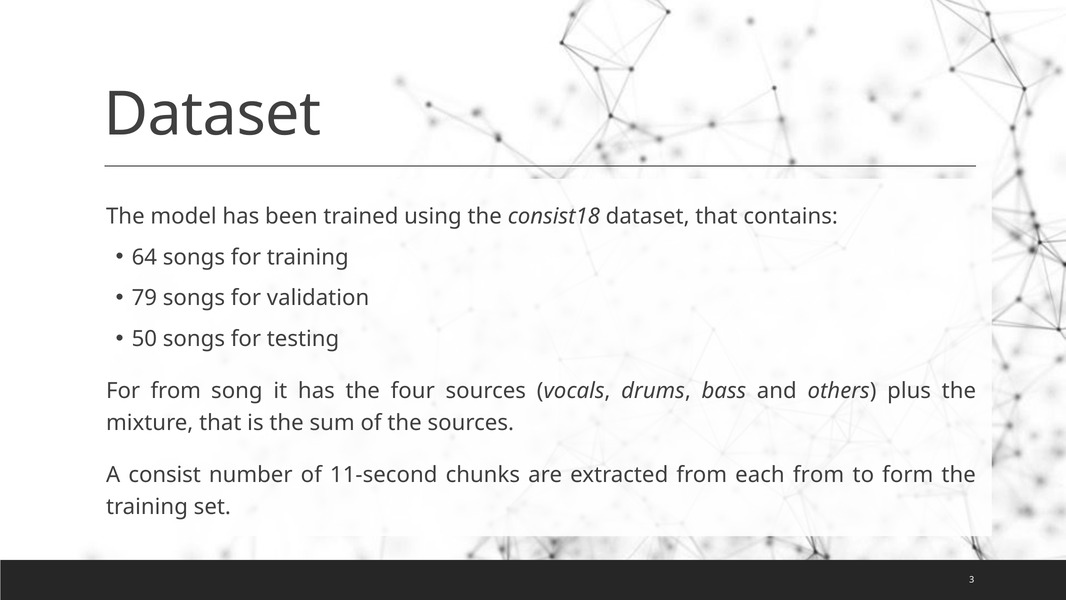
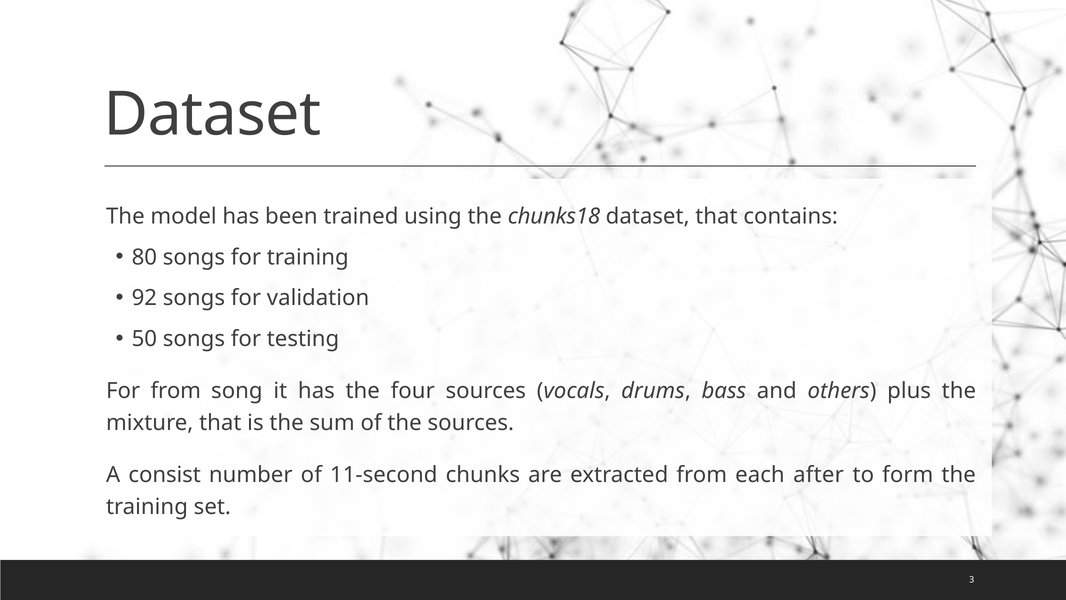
consist18: consist18 -> chunks18 (554, 216)
64: 64 -> 80 (144, 257)
79: 79 -> 92 (144, 298)
each from: from -> after (819, 475)
